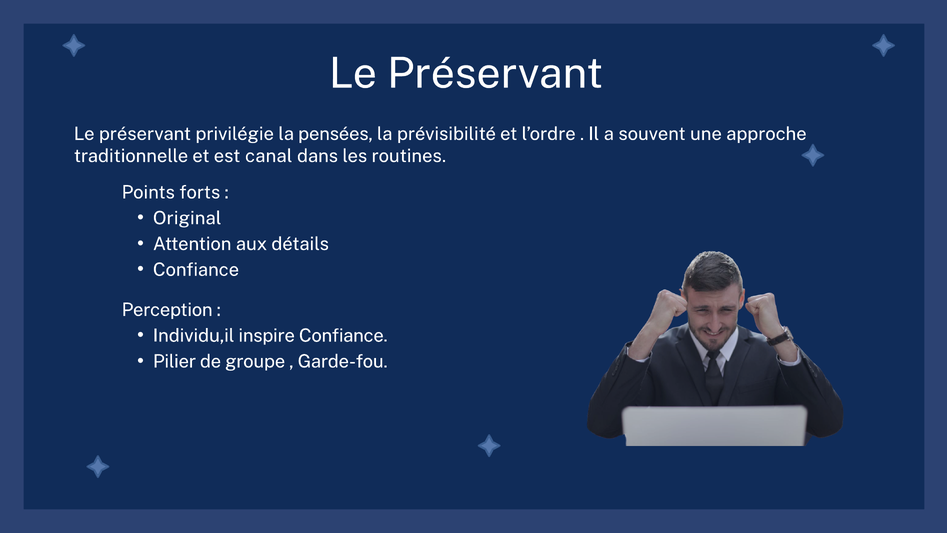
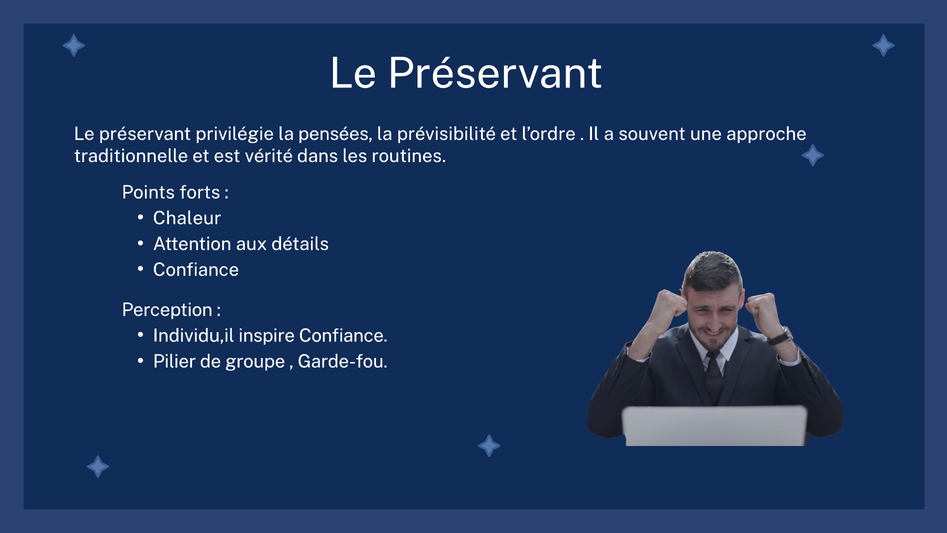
canal: canal -> vérité (269, 156)
Original: Original -> Chaleur (187, 218)
